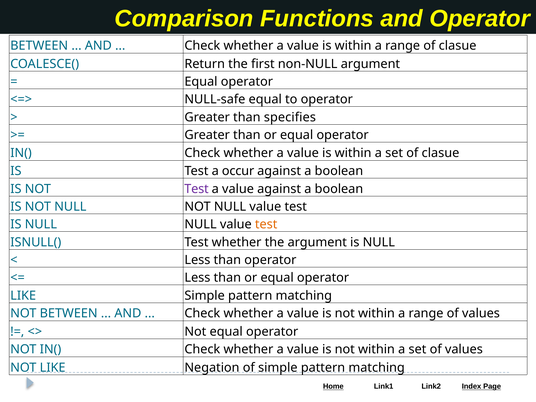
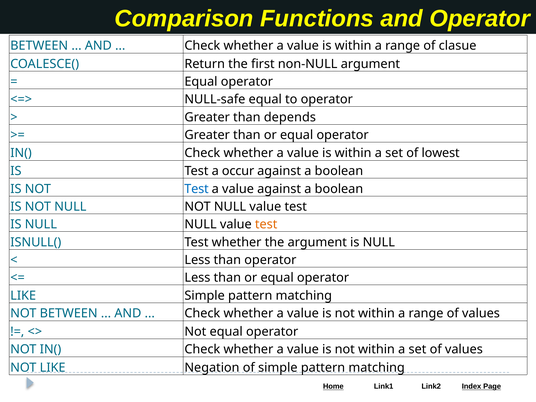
specifies: specifies -> depends (290, 117)
set of clasue: clasue -> lowest (441, 153)
Test colour: purple -> blue (197, 189)
